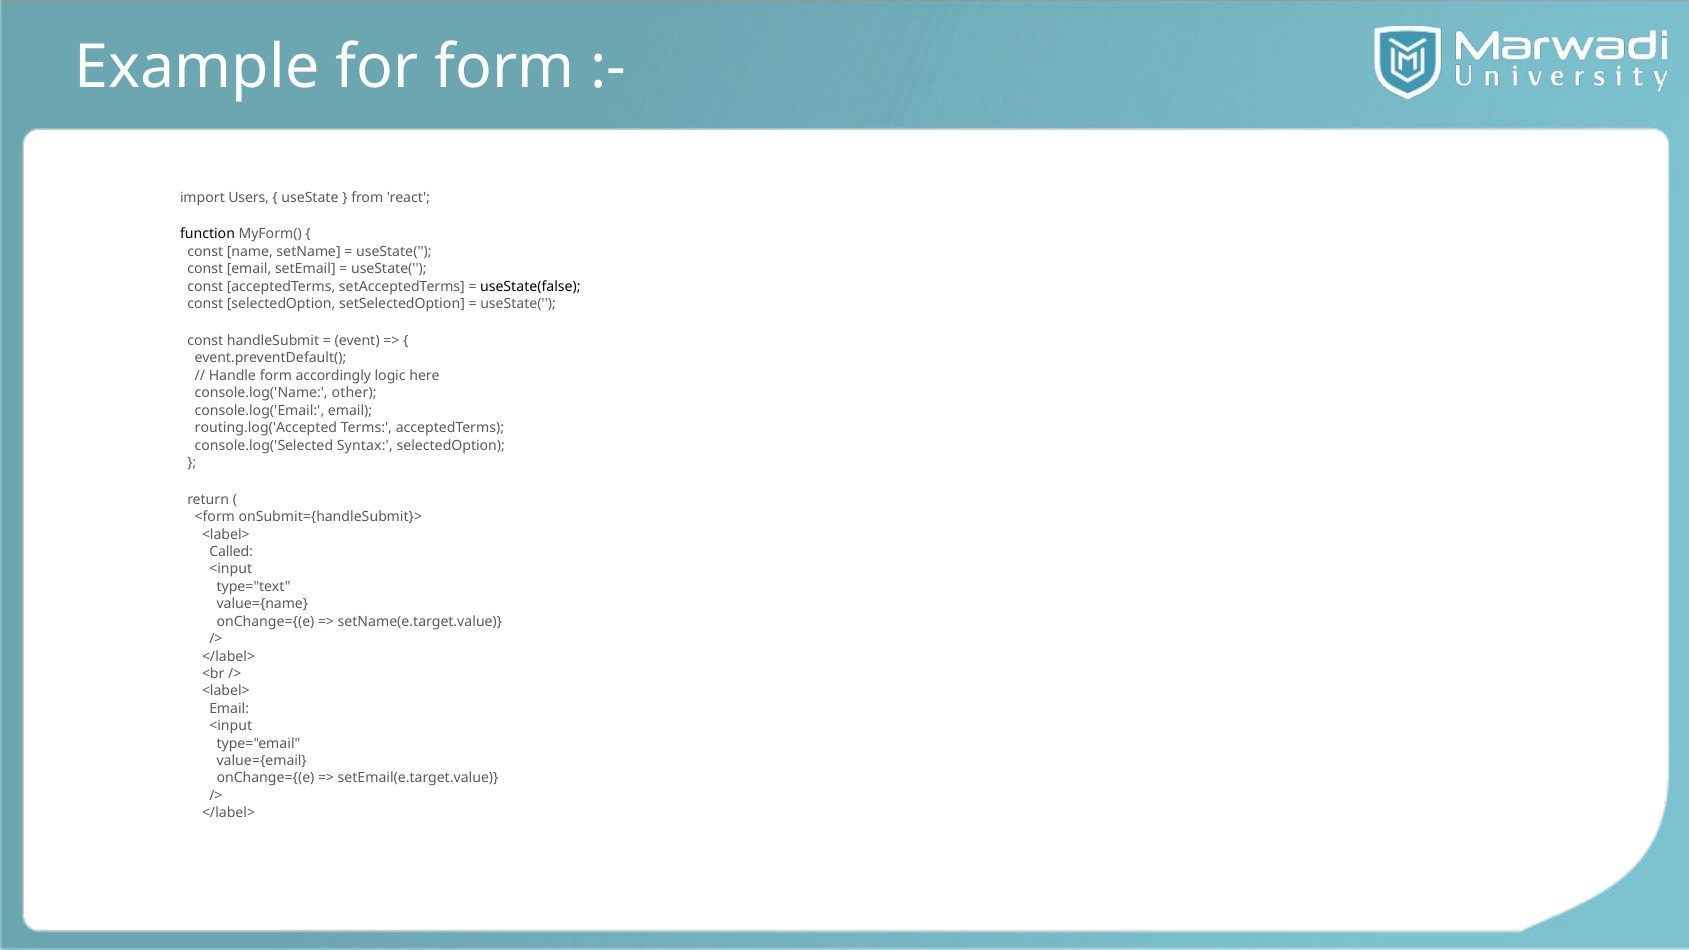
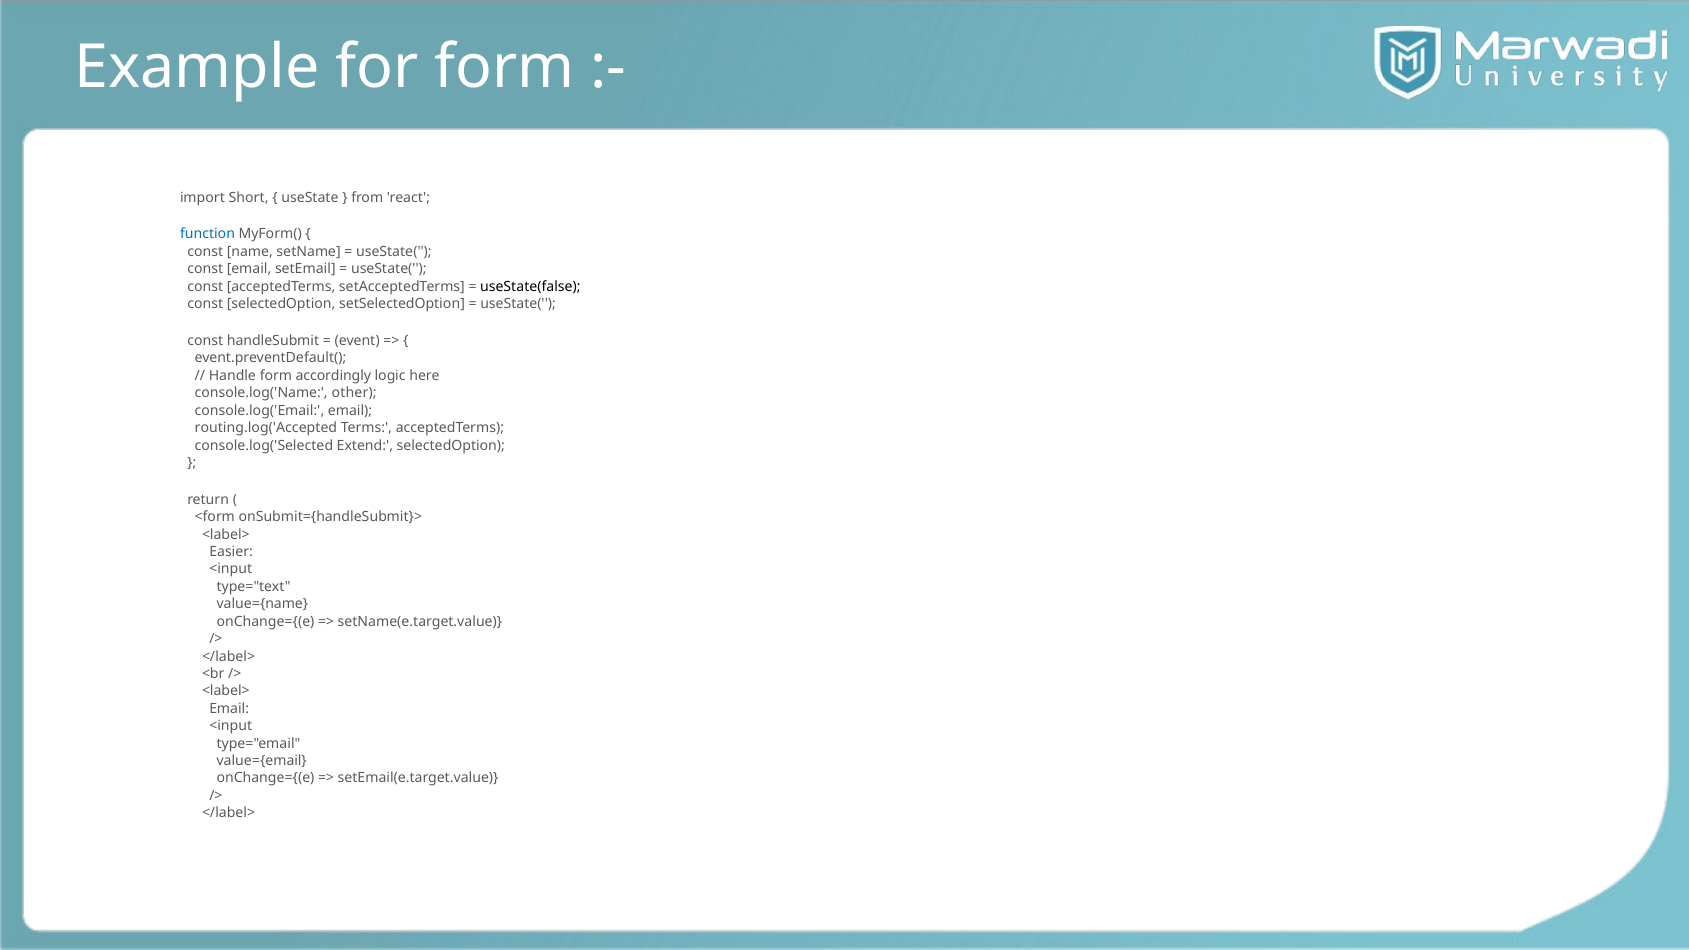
Users: Users -> Short (249, 197)
function colour: black -> blue (208, 234)
Syntax: Syntax -> Extend (365, 445)
Called: Called -> Easier (231, 552)
